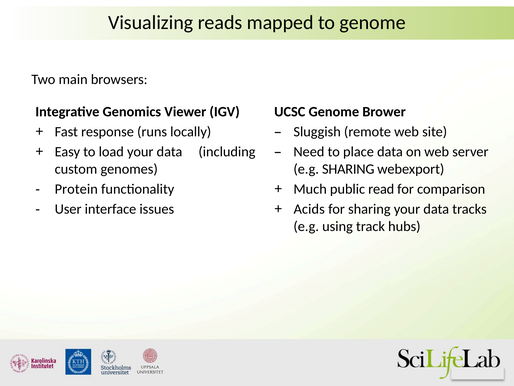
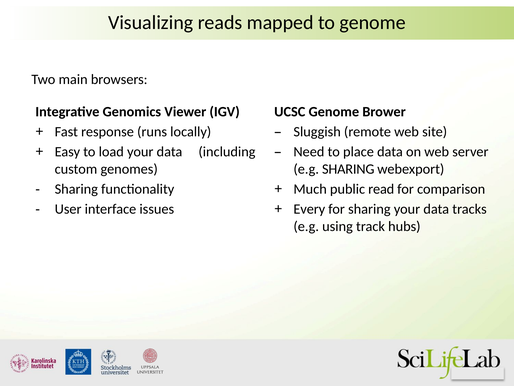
Protein: Protein -> Sharing (76, 189)
Acids: Acids -> Every (309, 209)
